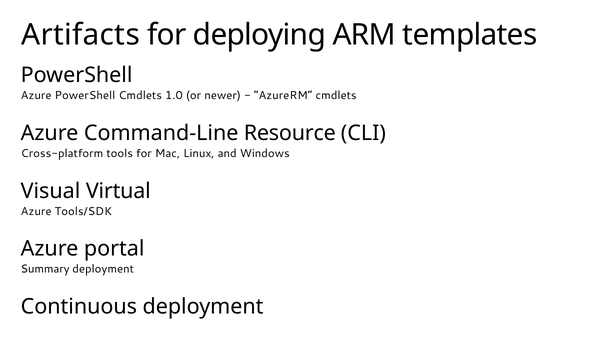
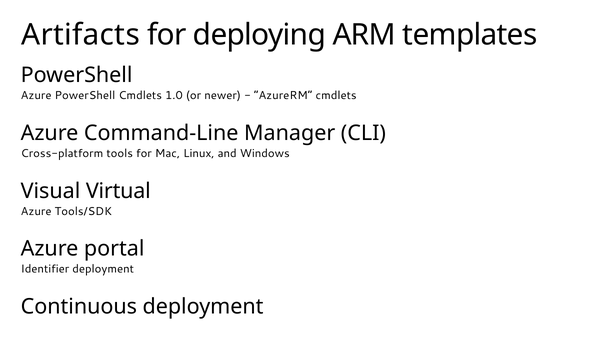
Resource: Resource -> Manager (290, 133)
Summary: Summary -> Identifier (45, 269)
